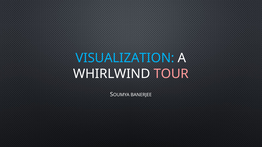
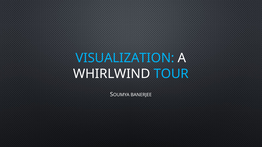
TOUR colour: pink -> light blue (171, 74)
